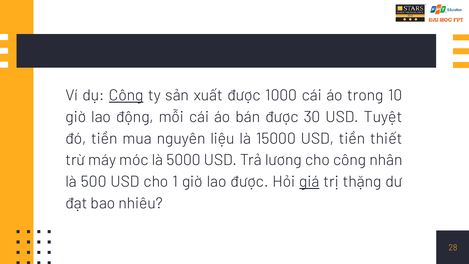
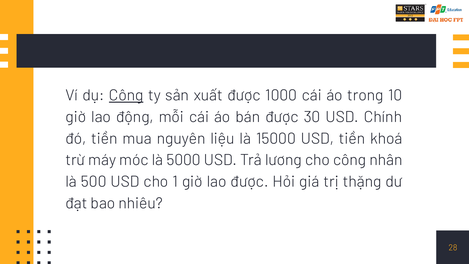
Tuyệt: Tuyệt -> Chính (383, 117)
thiết: thiết -> khoá (386, 138)
giá underline: present -> none (309, 182)
